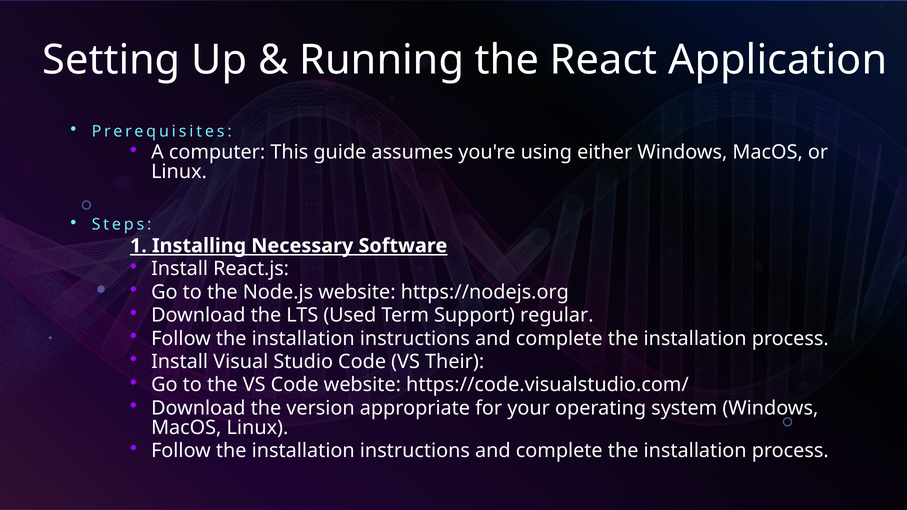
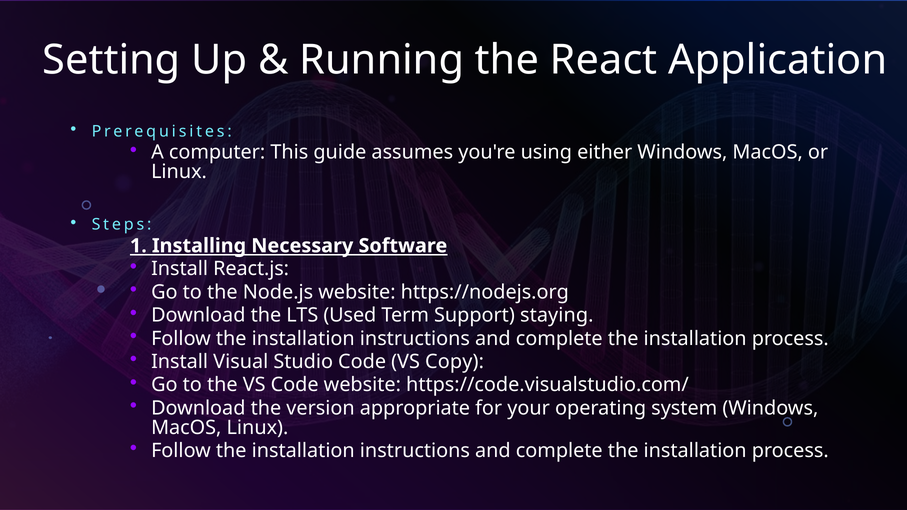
regular: regular -> staying (557, 315)
Their: Their -> Copy (455, 362)
